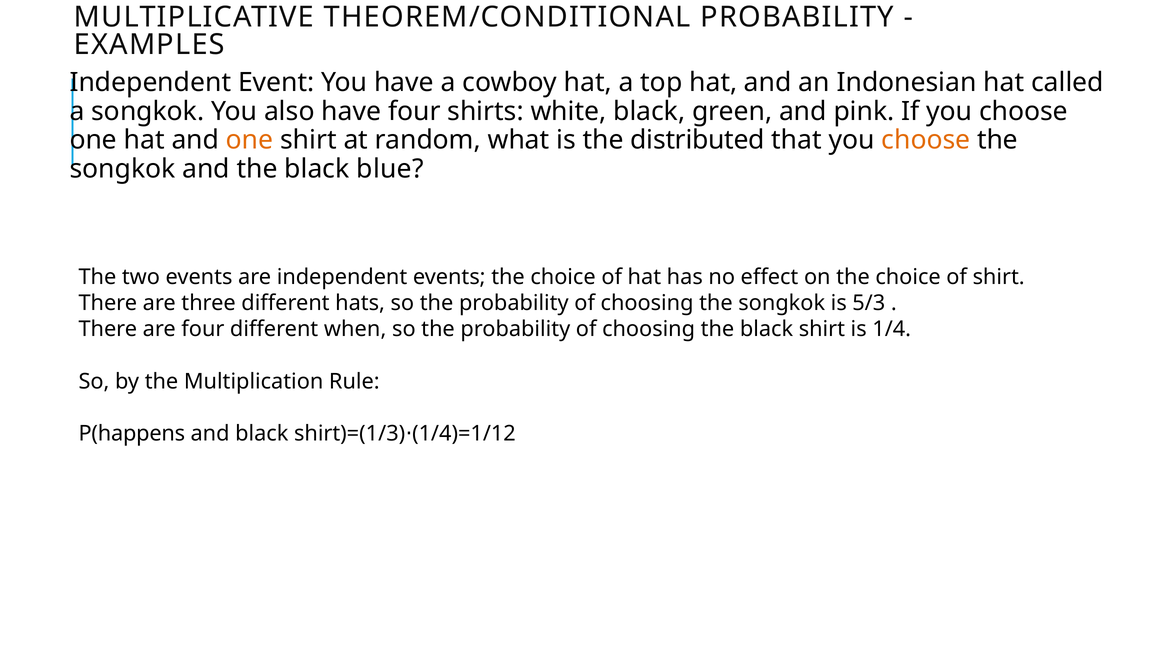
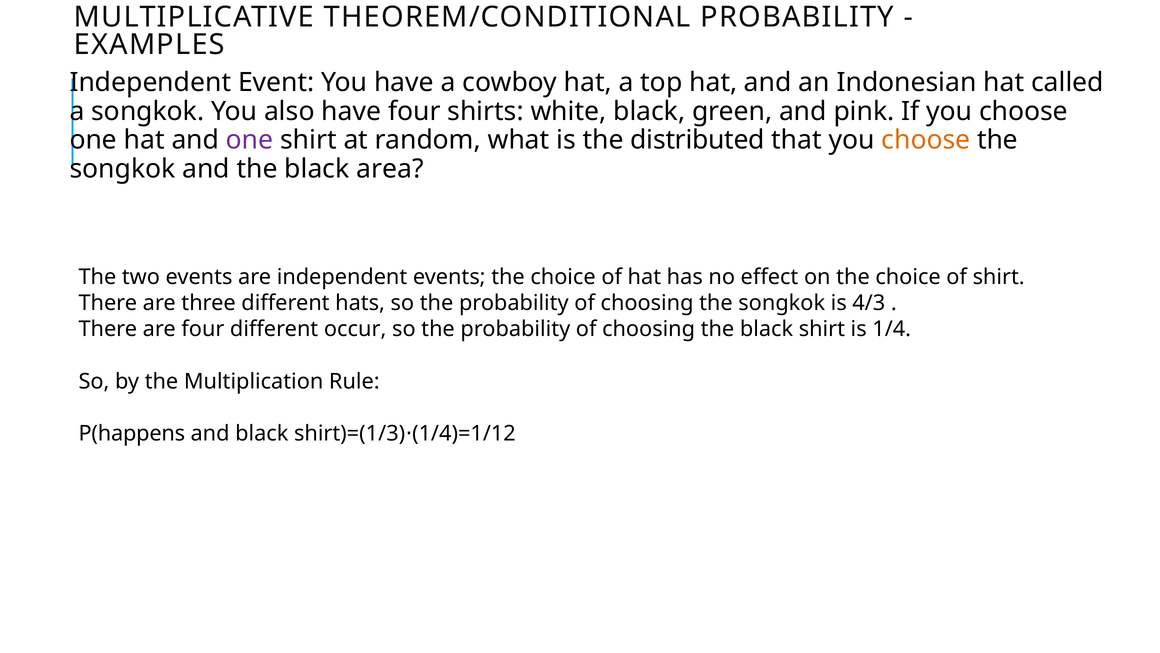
one colour: orange -> purple (250, 140)
blue: blue -> area (390, 169)
5/3: 5/3 -> 4/3 (869, 303)
when: when -> occur (355, 329)
